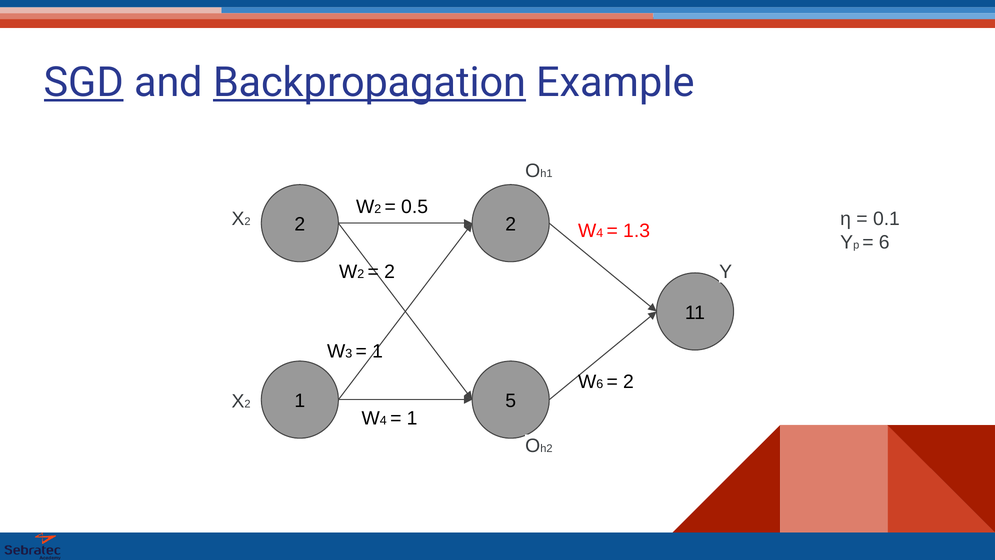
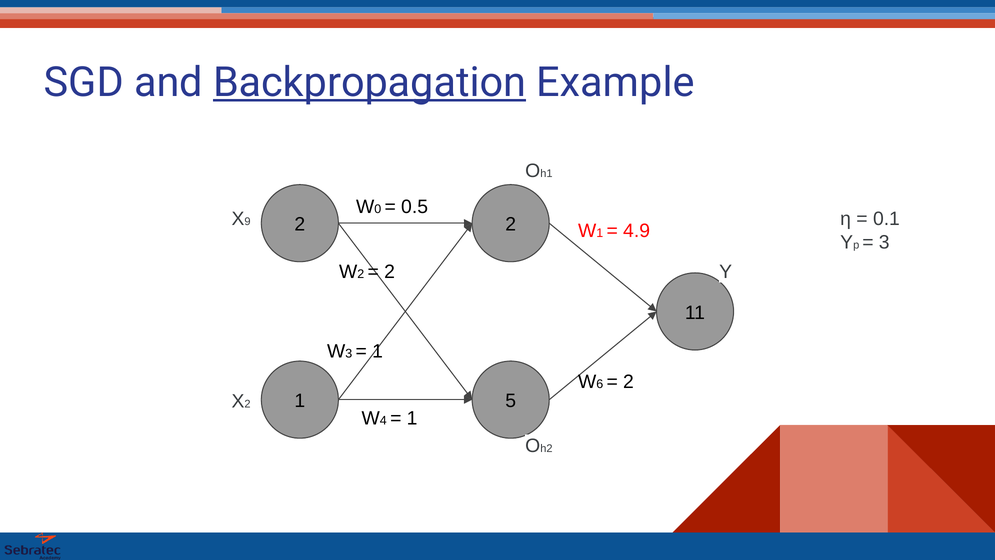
SGD underline: present -> none (84, 82)
2: 2 -> 0 (378, 209)
2: 2 -> 9 (248, 222)
4: 4 -> 1 (600, 233)
1.3: 1.3 -> 4.9 (637, 231)
6: 6 -> 3 (884, 242)
